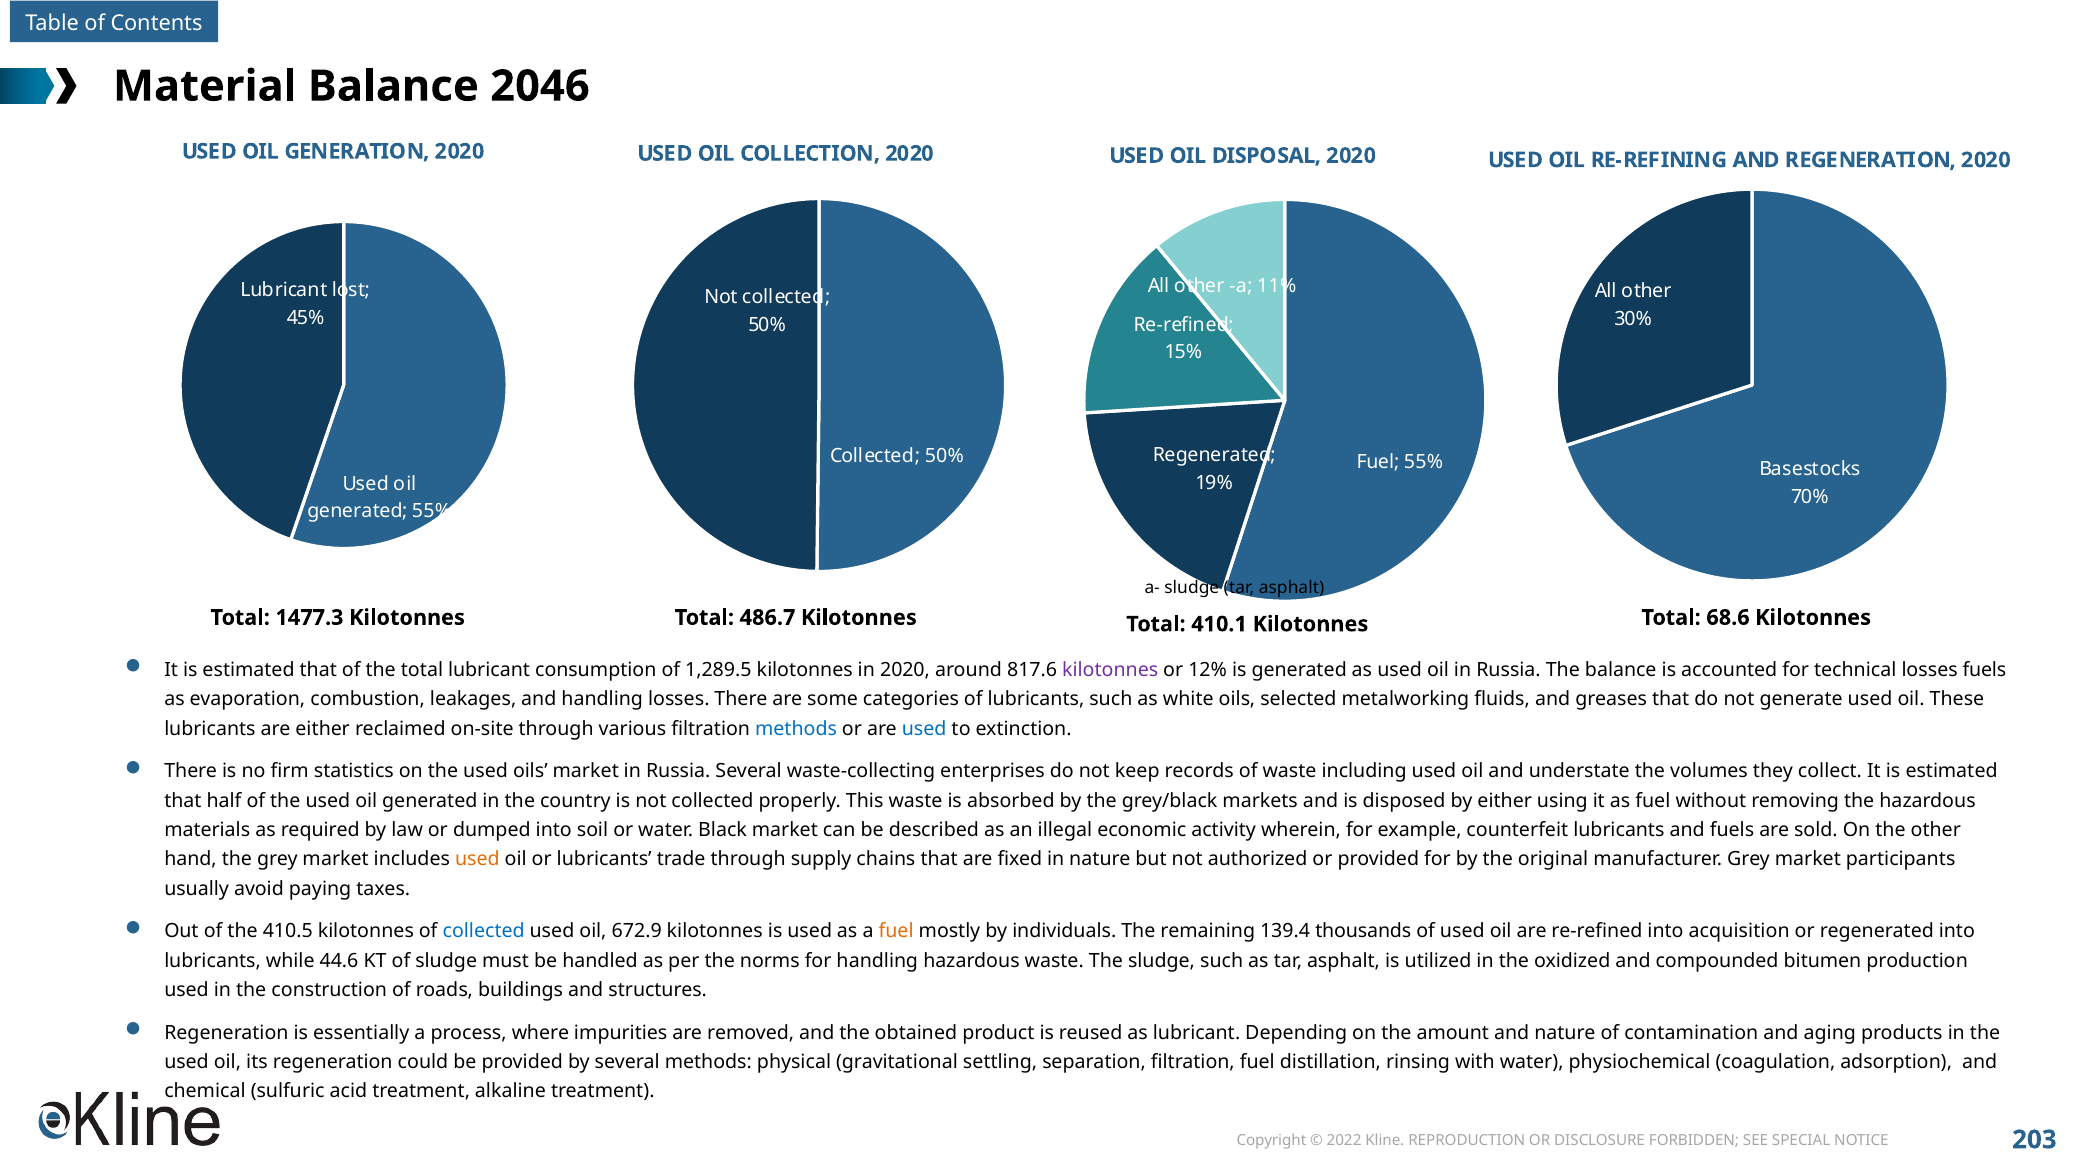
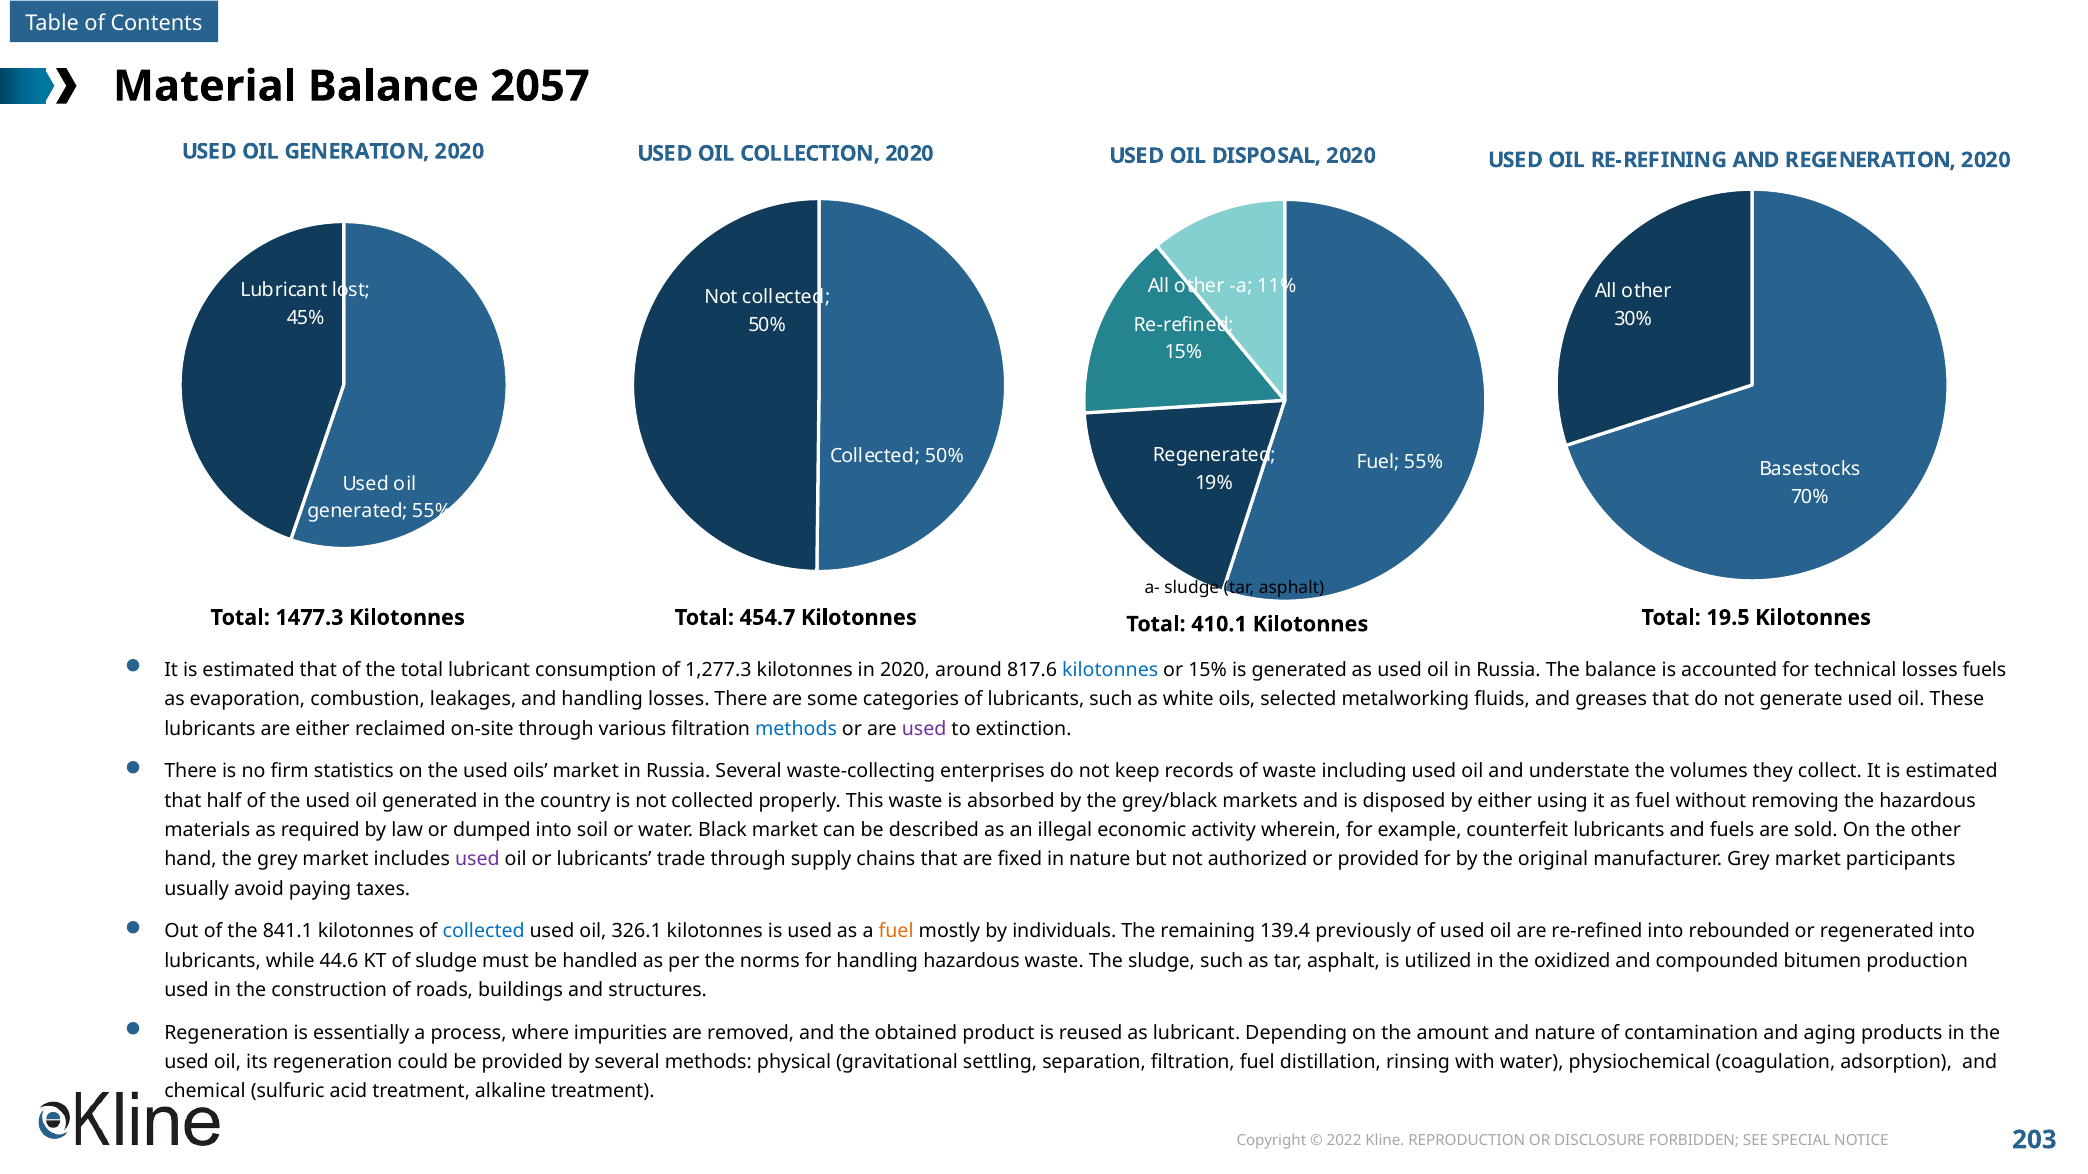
2046: 2046 -> 2057 (540, 86)
486.7: 486.7 -> 454.7 (768, 618)
68.6: 68.6 -> 19.5 (1728, 618)
1,289.5: 1,289.5 -> 1,277.3 (718, 670)
kilotonnes colour: purple -> blue (1110, 670)
or 12%: 12% -> 15% (1208, 670)
used colour: blue -> purple (924, 729)
used colour: orange -> purple (477, 860)
410.5: 410.5 -> 841.1 (288, 932)
672.9: 672.9 -> 326.1 (637, 932)
thousands: thousands -> previously (1363, 932)
acquisition: acquisition -> rebounded (1739, 932)
